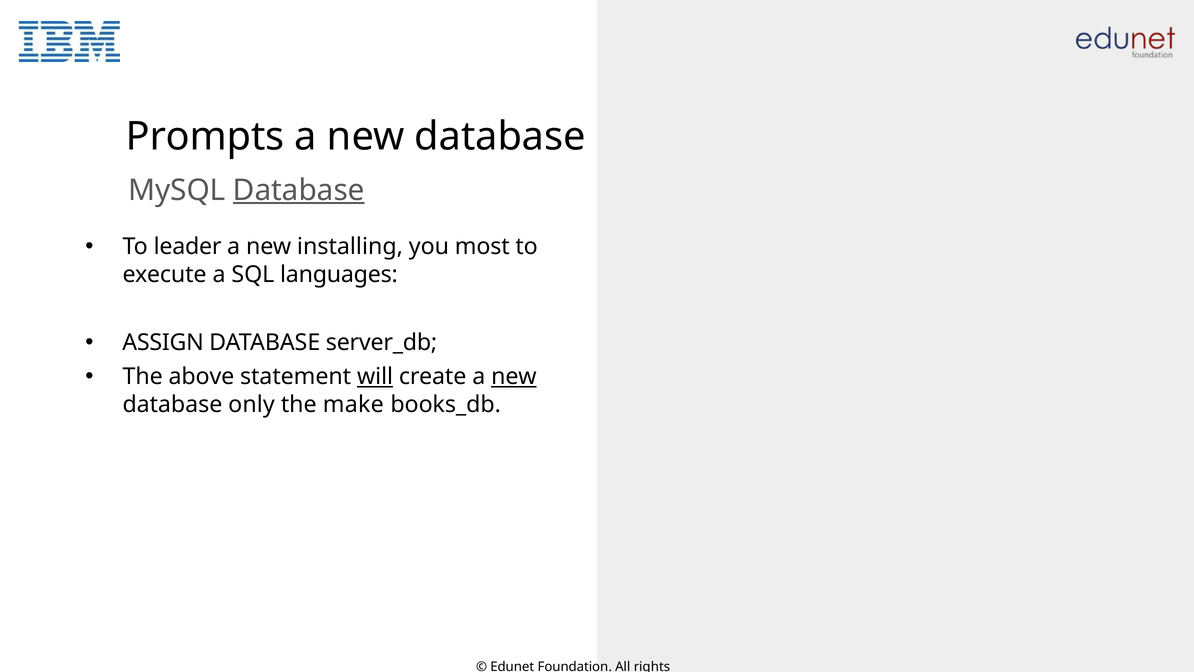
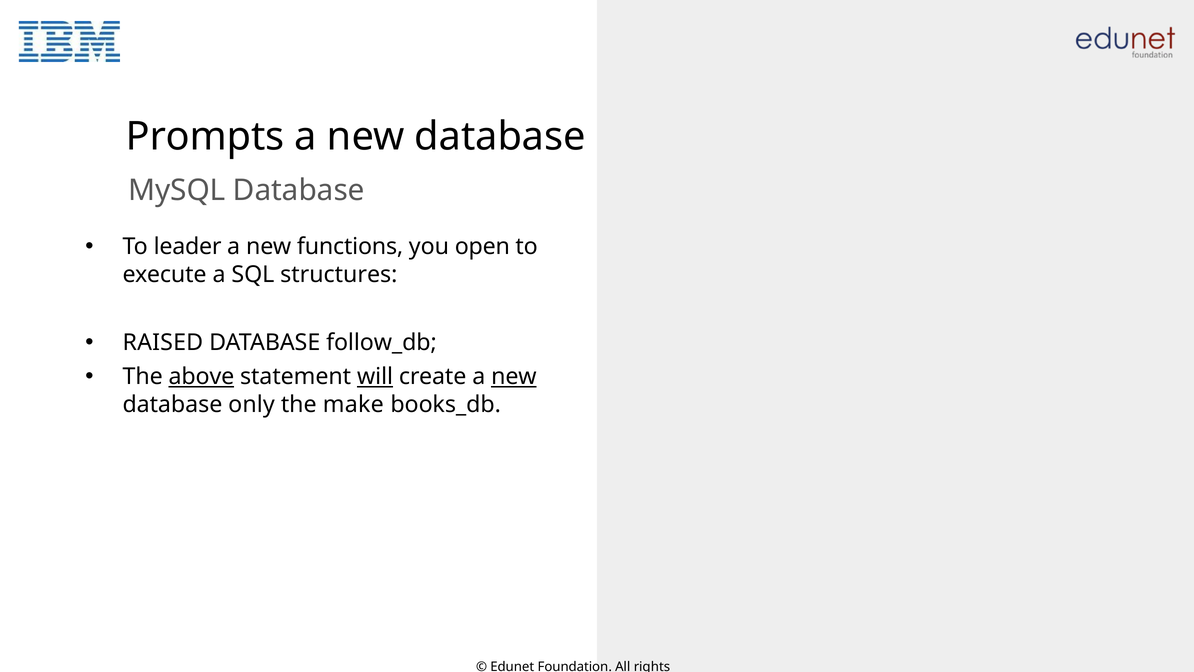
Database underline: present -> none (299, 190)
installing: installing -> functions (350, 247)
most: most -> open (482, 247)
languages: languages -> structures (339, 275)
ASSIGN: ASSIGN -> RAISED (163, 343)
server_db: server_db -> follow_db (381, 343)
above underline: none -> present (201, 377)
